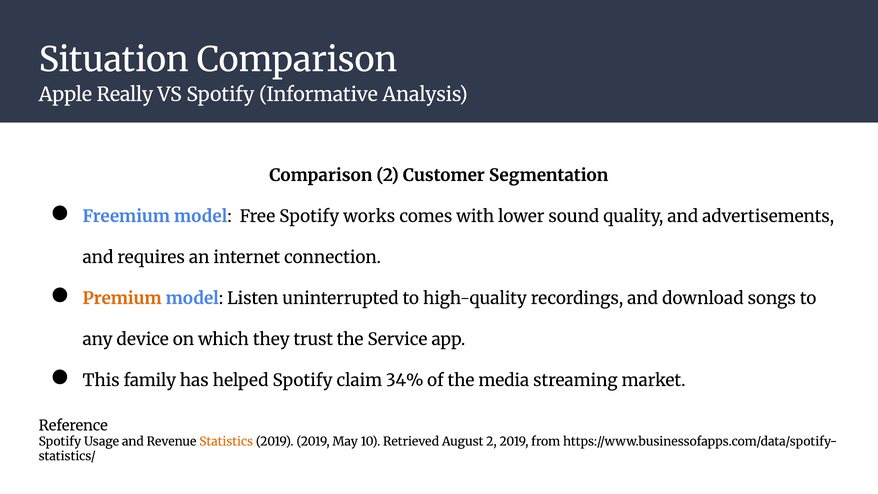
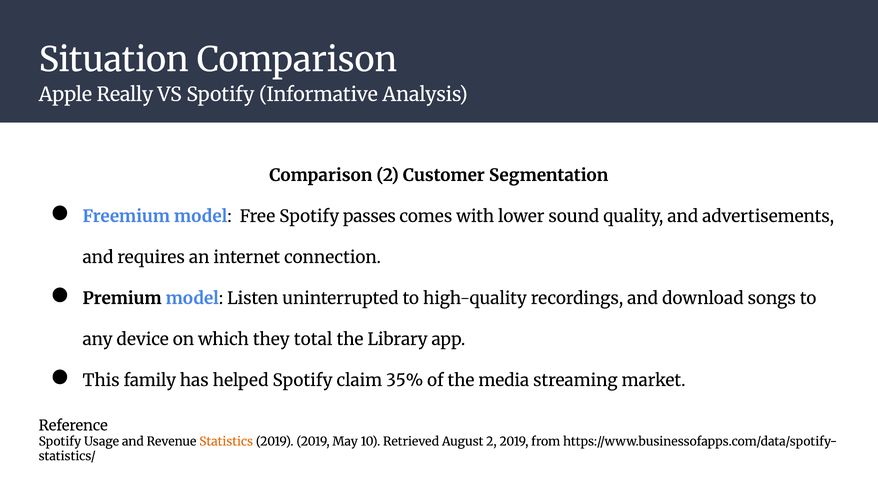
works: works -> passes (369, 216)
Premium colour: orange -> black (122, 298)
trust: trust -> total (313, 339)
Service: Service -> Library (398, 339)
34%: 34% -> 35% (405, 380)
